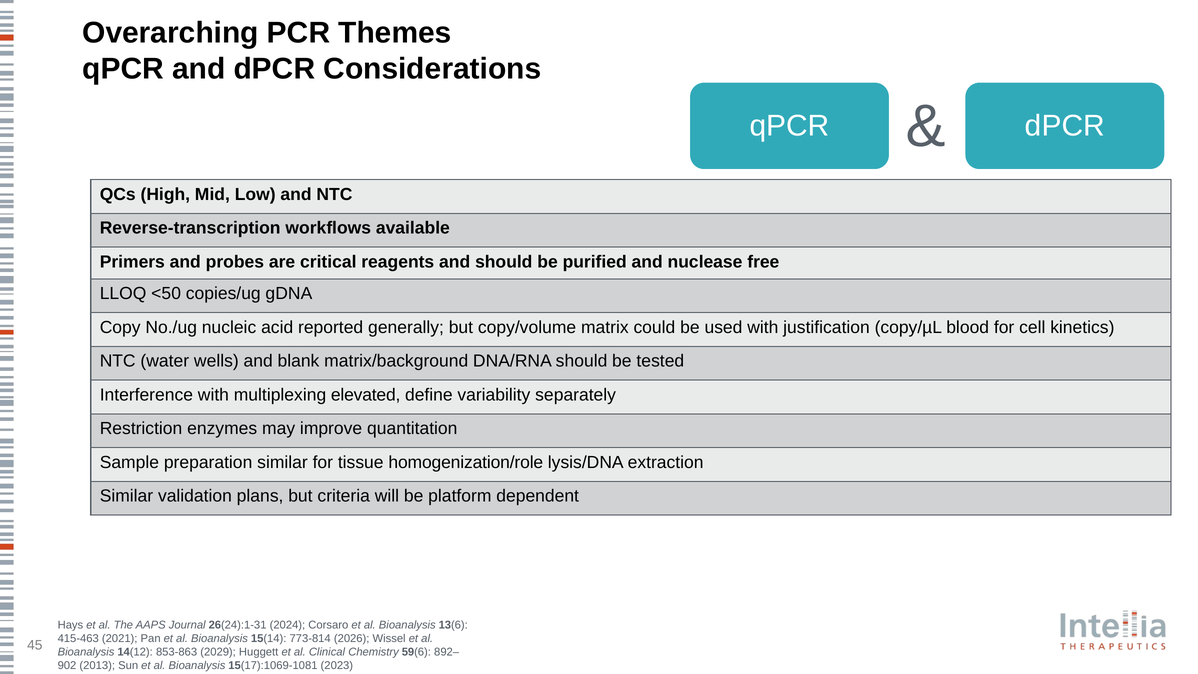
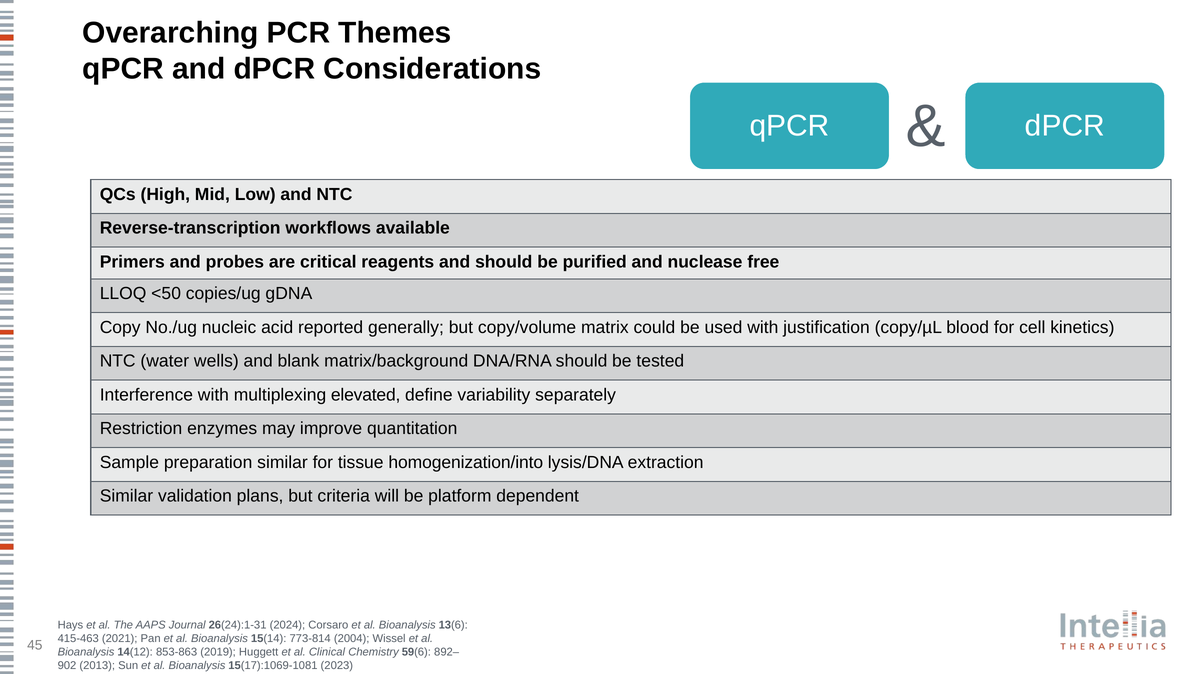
homogenization/role: homogenization/role -> homogenization/into (466, 462)
2026: 2026 -> 2004 (352, 638)
2029: 2029 -> 2019 (218, 652)
